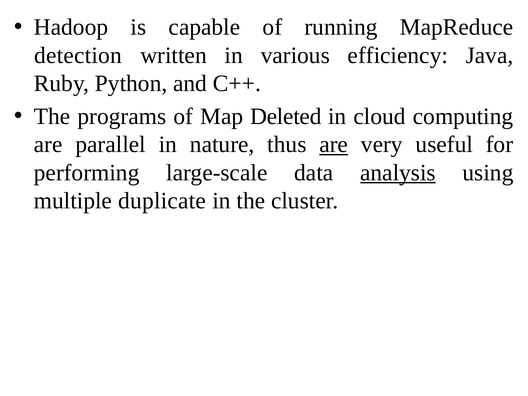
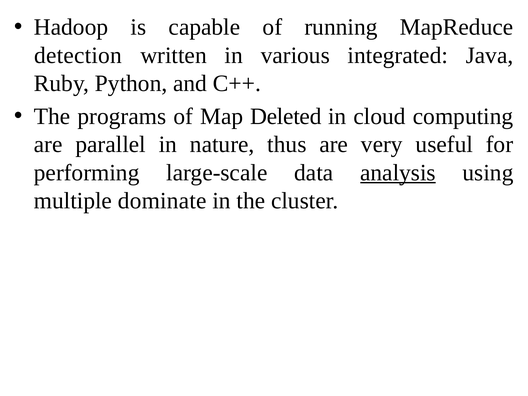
efficiency: efficiency -> integrated (398, 55)
are underline: present -> none (334, 145)
duplicate: duplicate -> dominate (162, 201)
